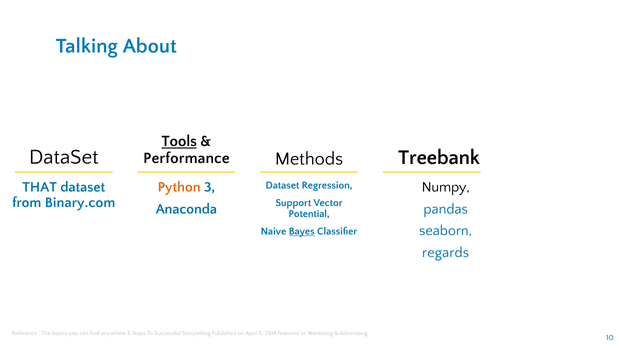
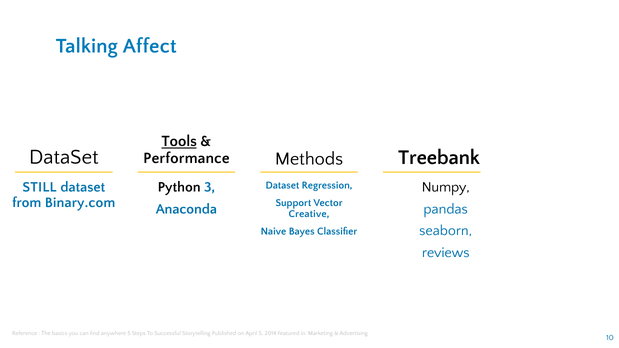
About: About -> Affect (150, 46)
THAT: THAT -> STILL (40, 187)
Python colour: orange -> black (179, 187)
Potential: Potential -> Creative (309, 214)
Bayes underline: present -> none (302, 231)
regards: regards -> reviews (446, 253)
